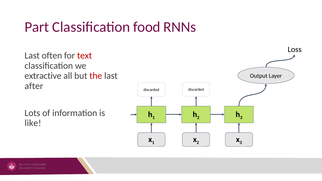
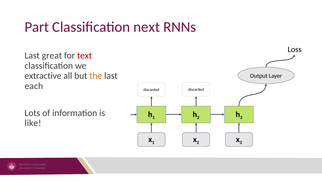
food: food -> next (147, 27)
often: often -> great (52, 56)
the colour: red -> orange (96, 76)
after: after -> each (34, 86)
